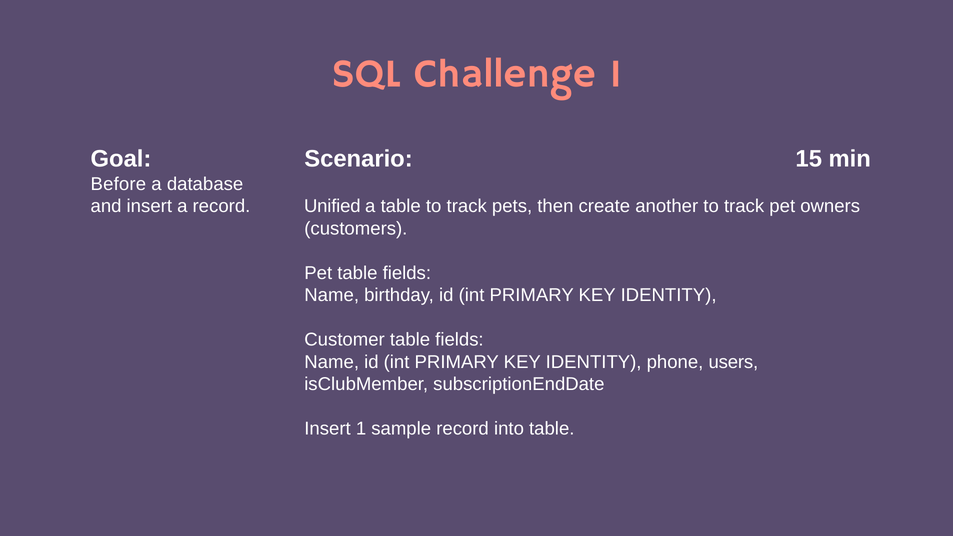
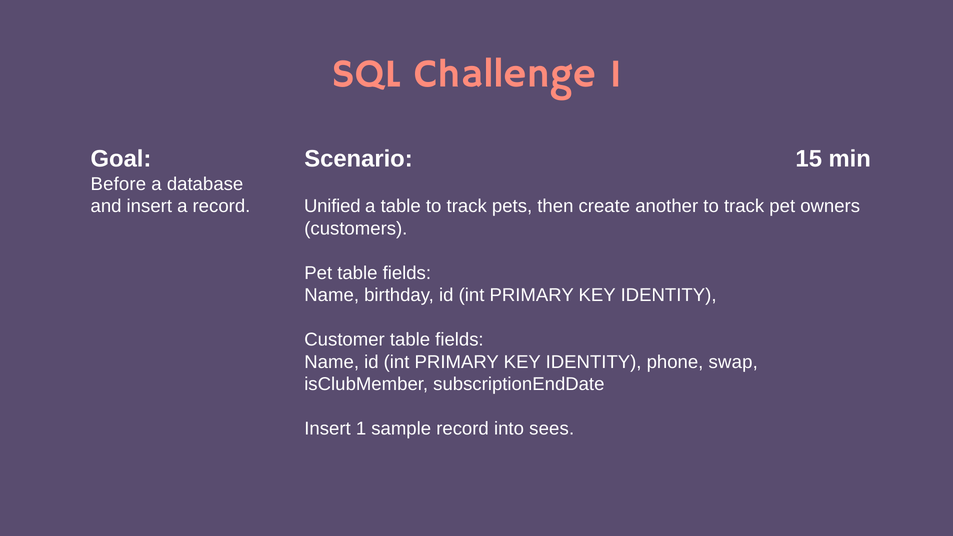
users: users -> swap (733, 362)
into table: table -> sees (552, 429)
